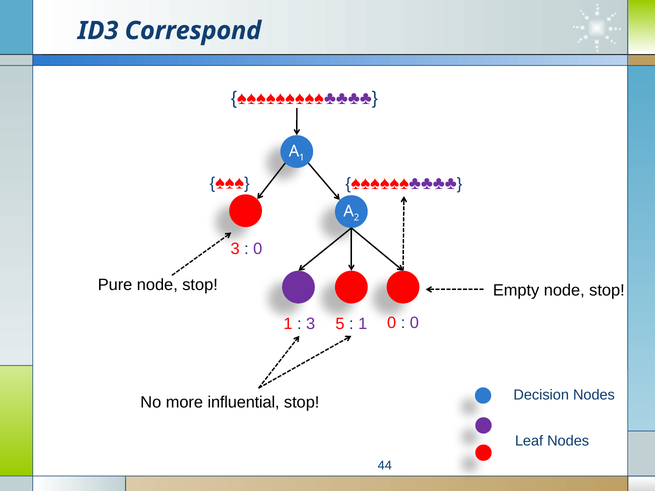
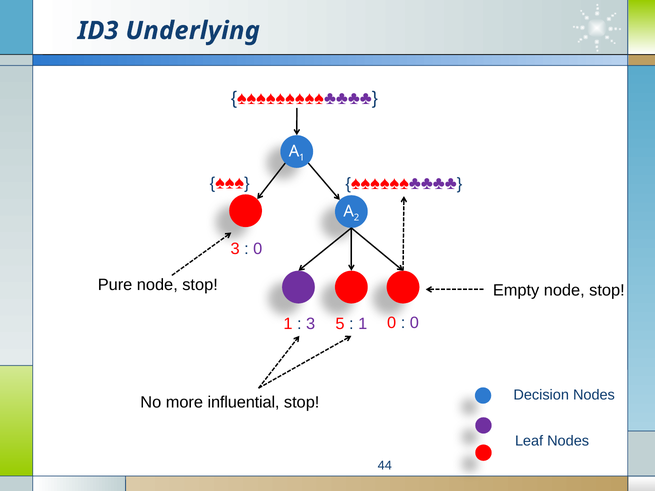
Correspond: Correspond -> Underlying (193, 31)
